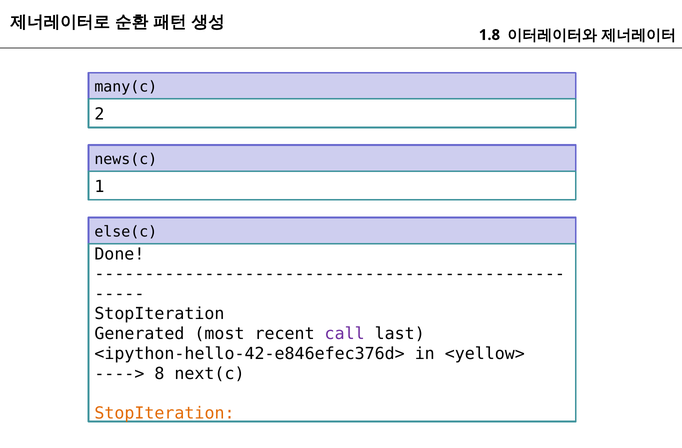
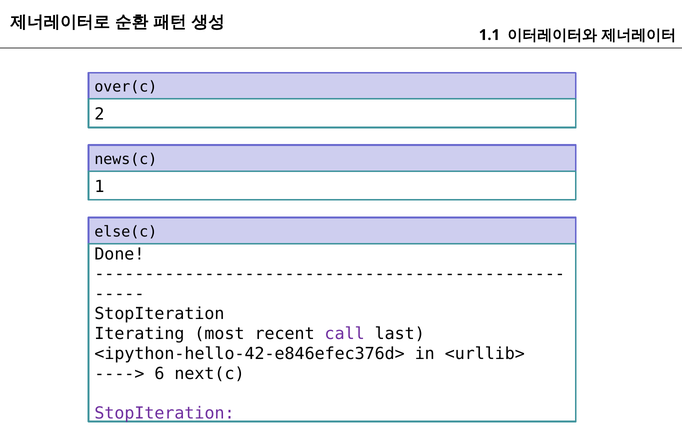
1.8: 1.8 -> 1.1 (489, 35)
many(c: many(c -> over(c (126, 87)
Generated: Generated -> Iterating (139, 334)
<yellow>: <yellow> -> <urllib> (485, 354)
8: 8 -> 6 (159, 374)
StopIteration colour: orange -> purple (164, 413)
